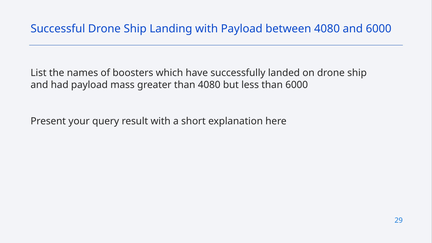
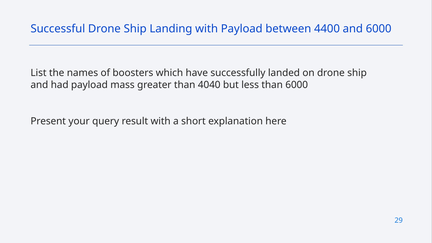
between 4080: 4080 -> 4400 (327, 29)
than 4080: 4080 -> 4040 (209, 85)
